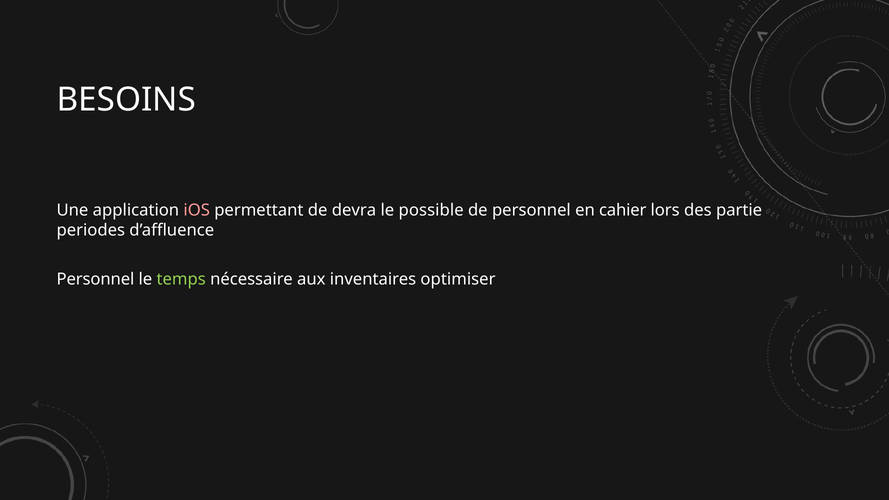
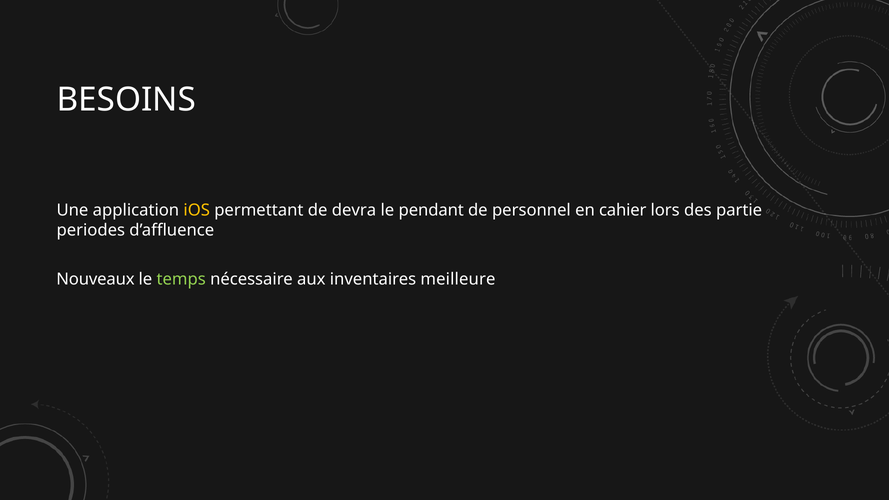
iOS colour: pink -> yellow (197, 210)
possible: possible -> pendant (431, 210)
Personnel: Personnel -> Nouveaux (95, 279)
optimiser: optimiser -> meilleure (458, 279)
